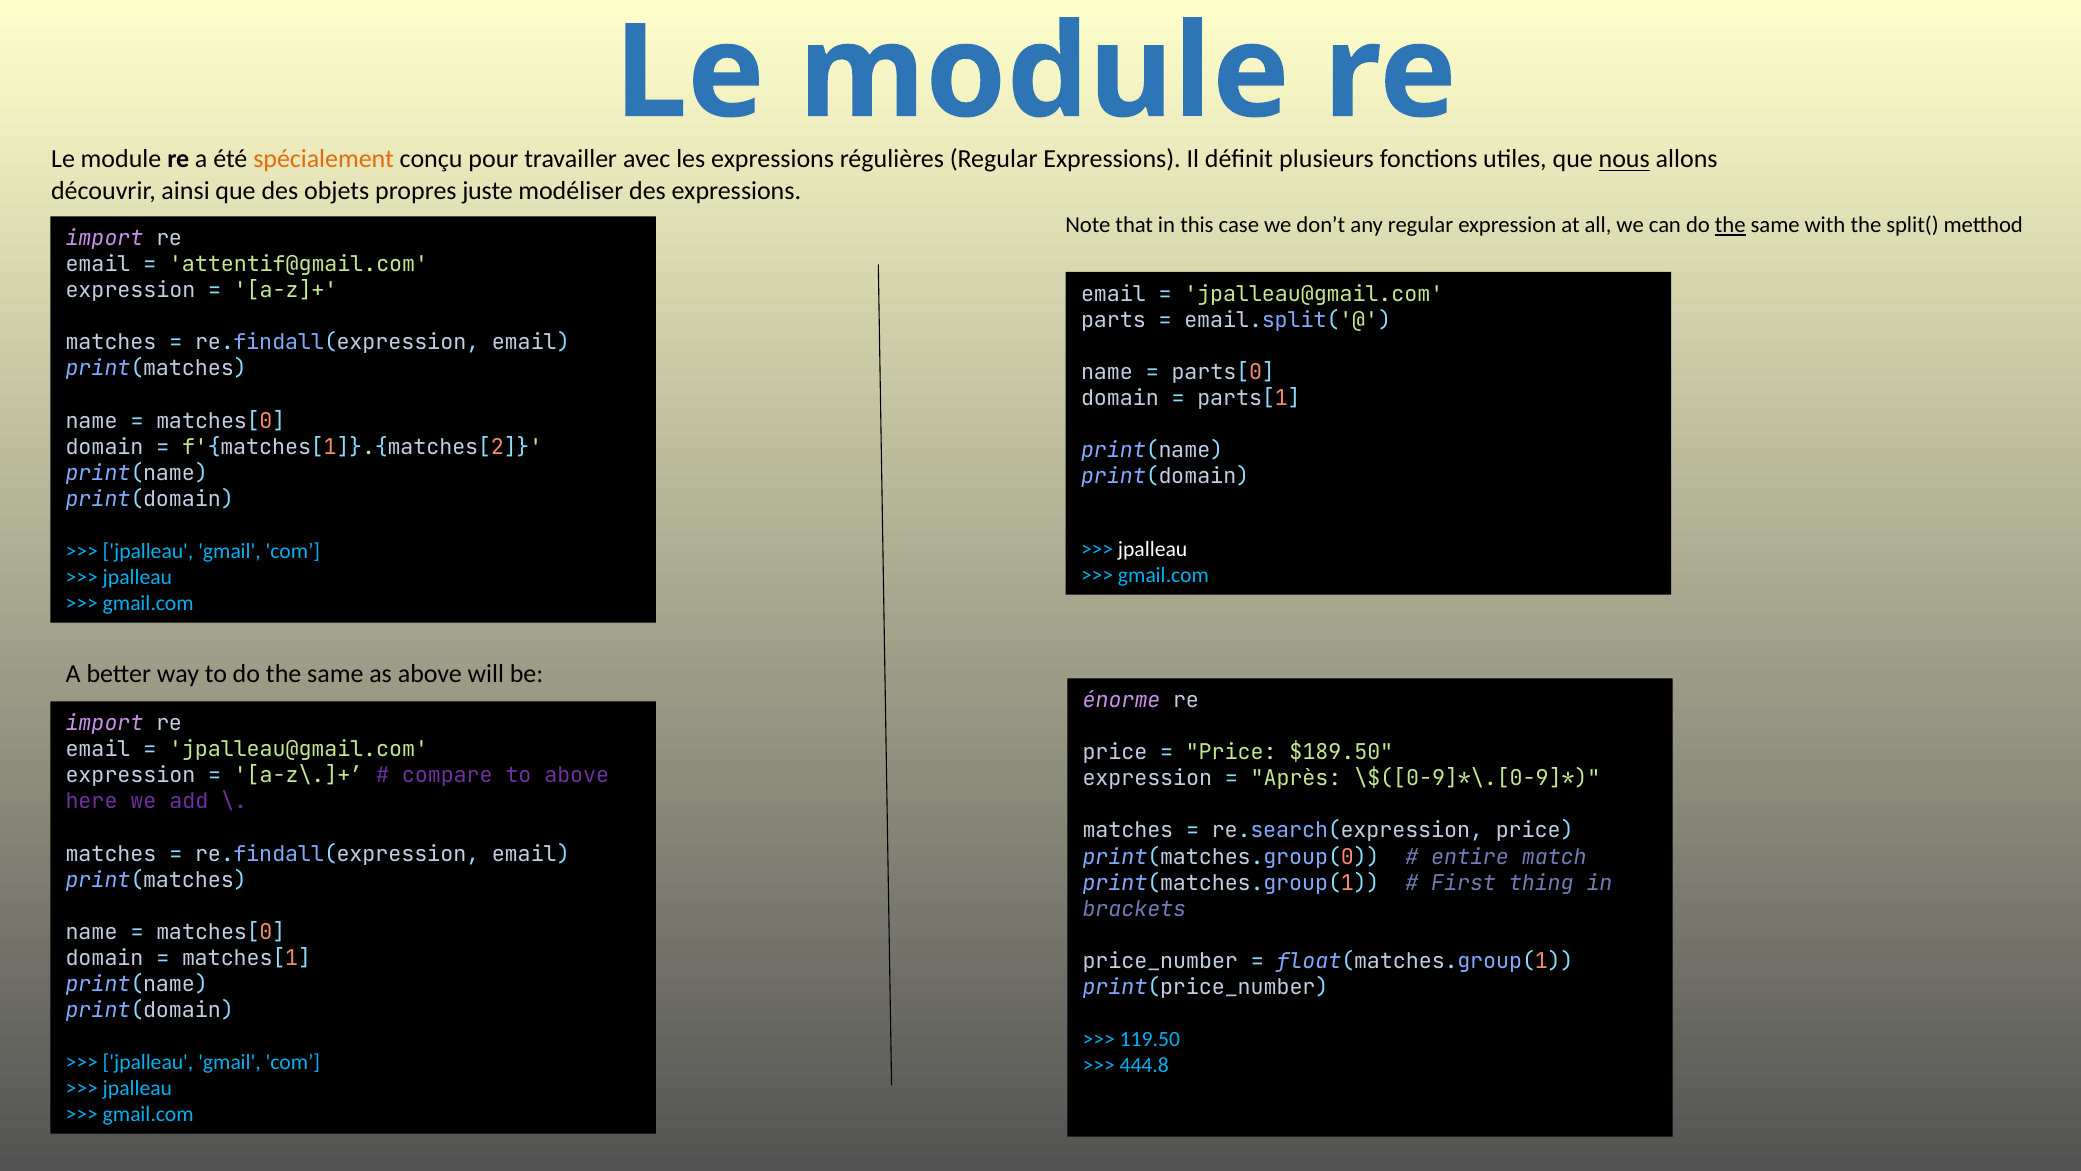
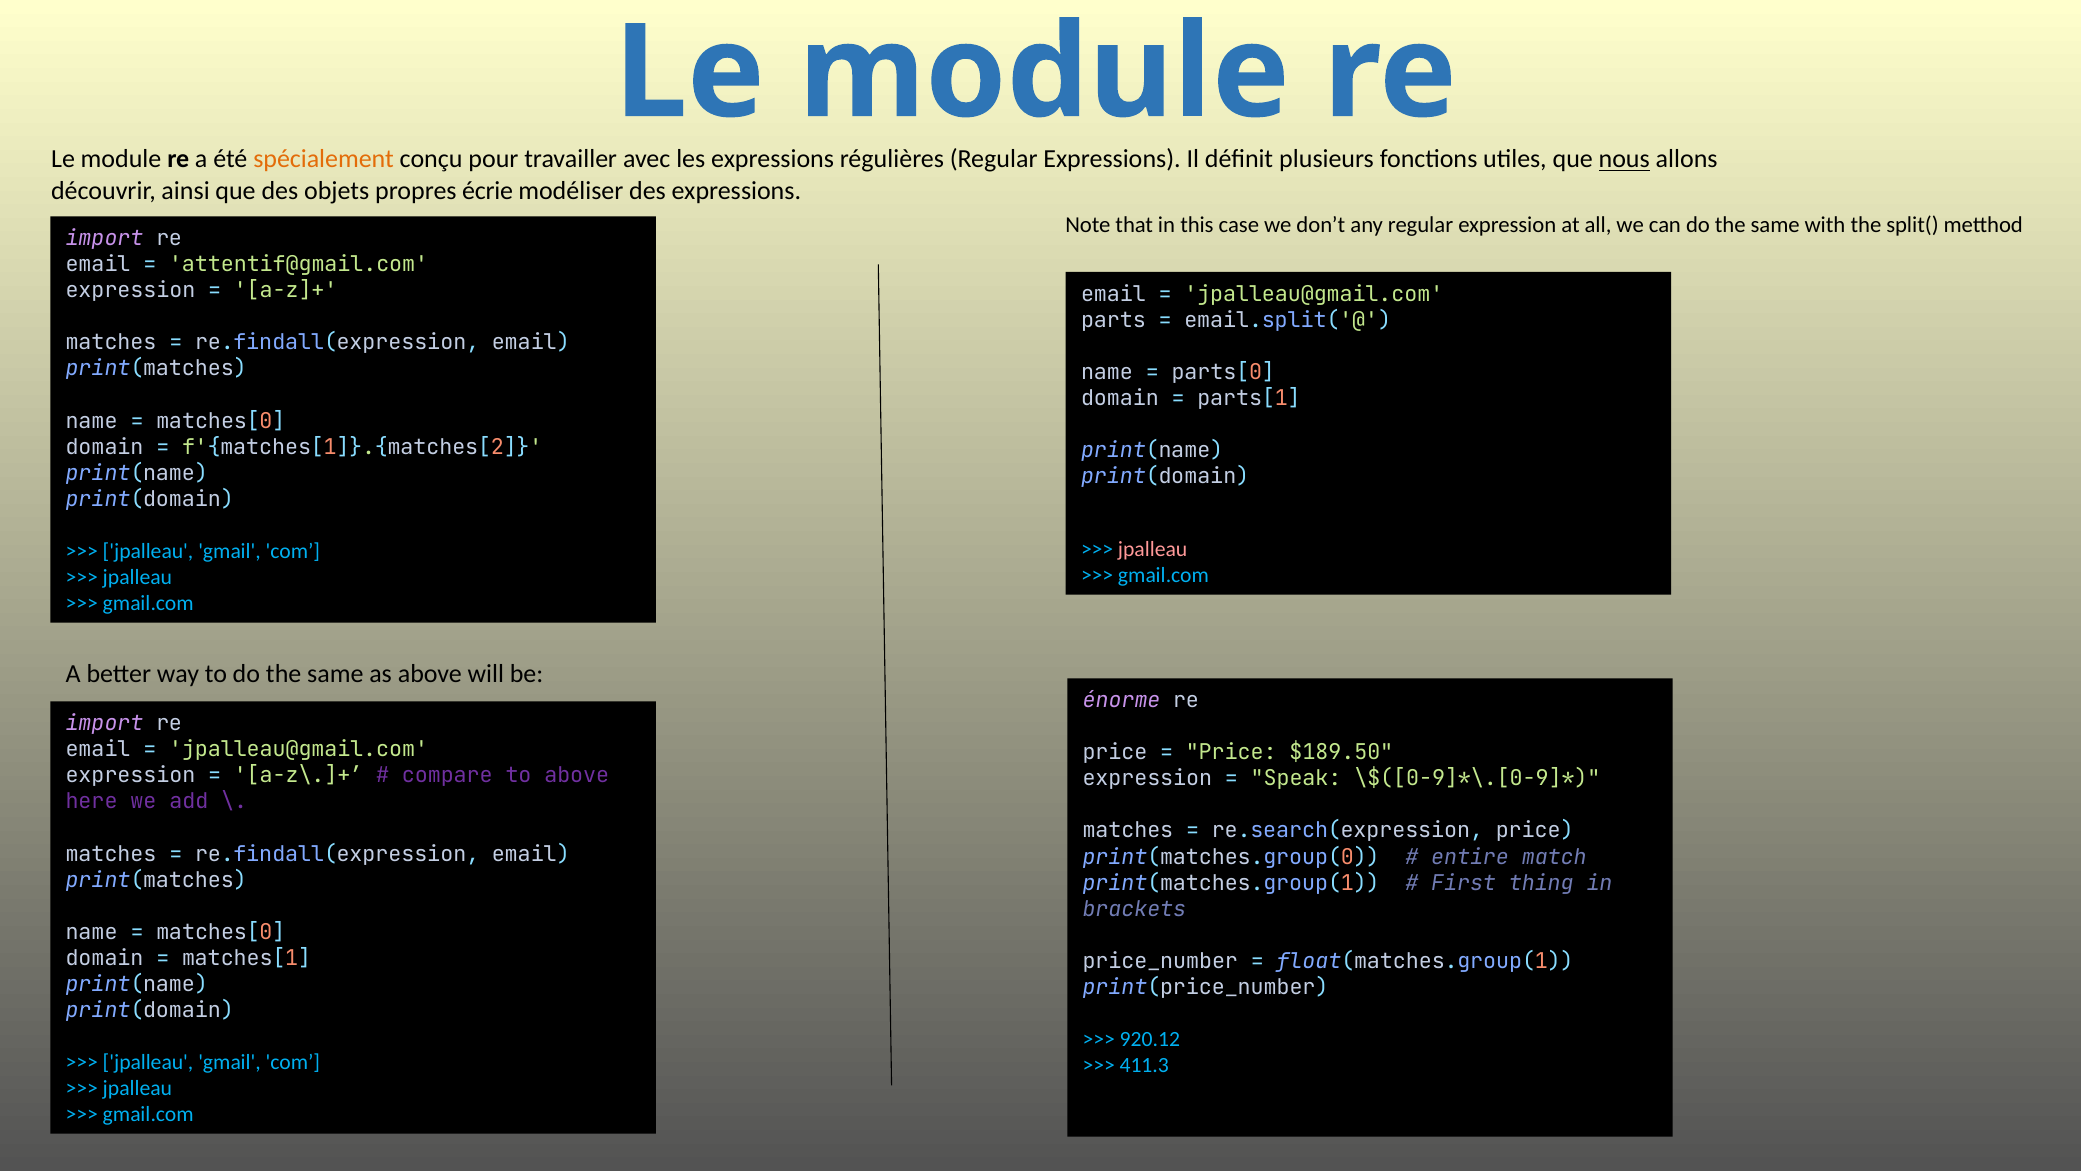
juste: juste -> écrie (488, 190)
the underline: present -> none (1730, 225)
jpalleau colour: white -> pink (1153, 549)
Après: Après -> Speak (1296, 778)
119.50: 119.50 -> 920.12 (1150, 1039)
444.8: 444.8 -> 411.3 (1144, 1065)
